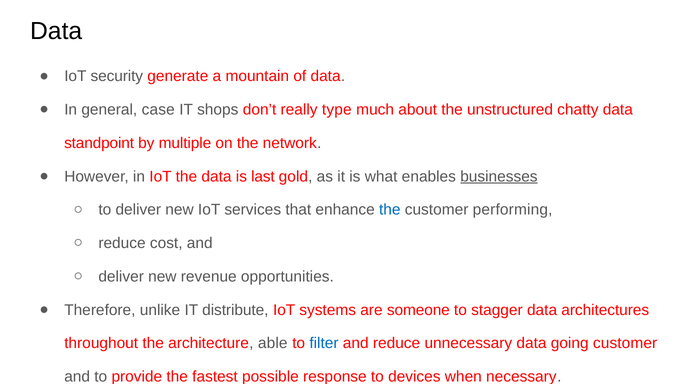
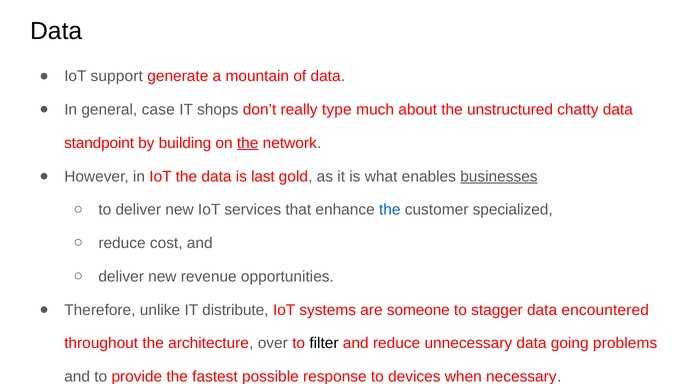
security: security -> support (117, 76)
multiple: multiple -> building (185, 143)
the underline: none -> present (248, 143)
performing: performing -> specialized (513, 210)
architectures: architectures -> encountered (605, 310)
able: able -> over (273, 343)
filter colour: blue -> black (324, 343)
going customer: customer -> problems (625, 343)
